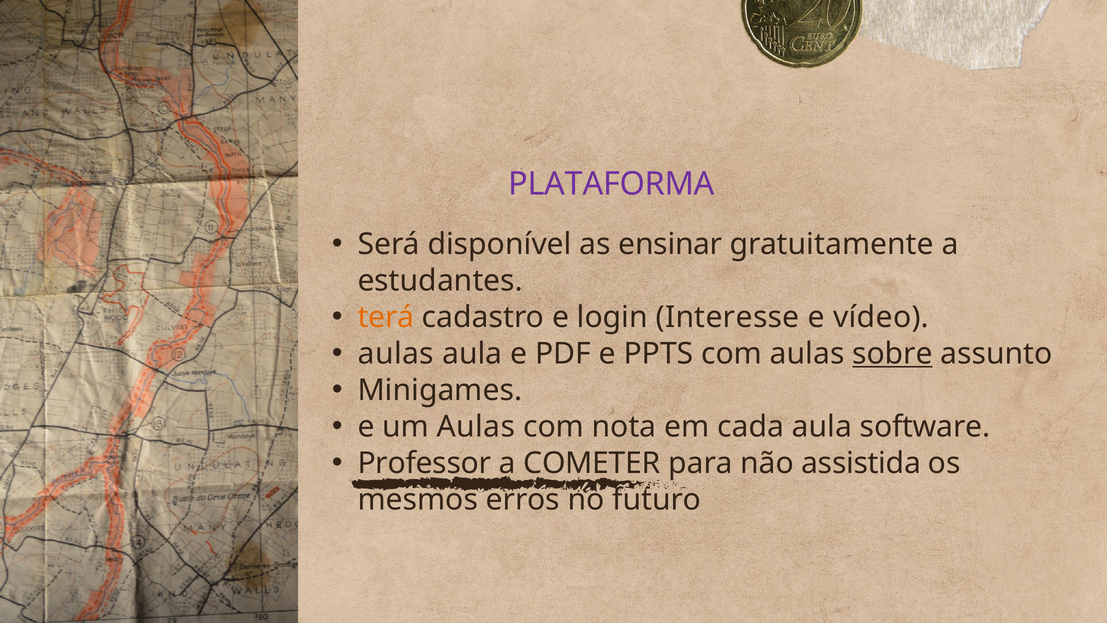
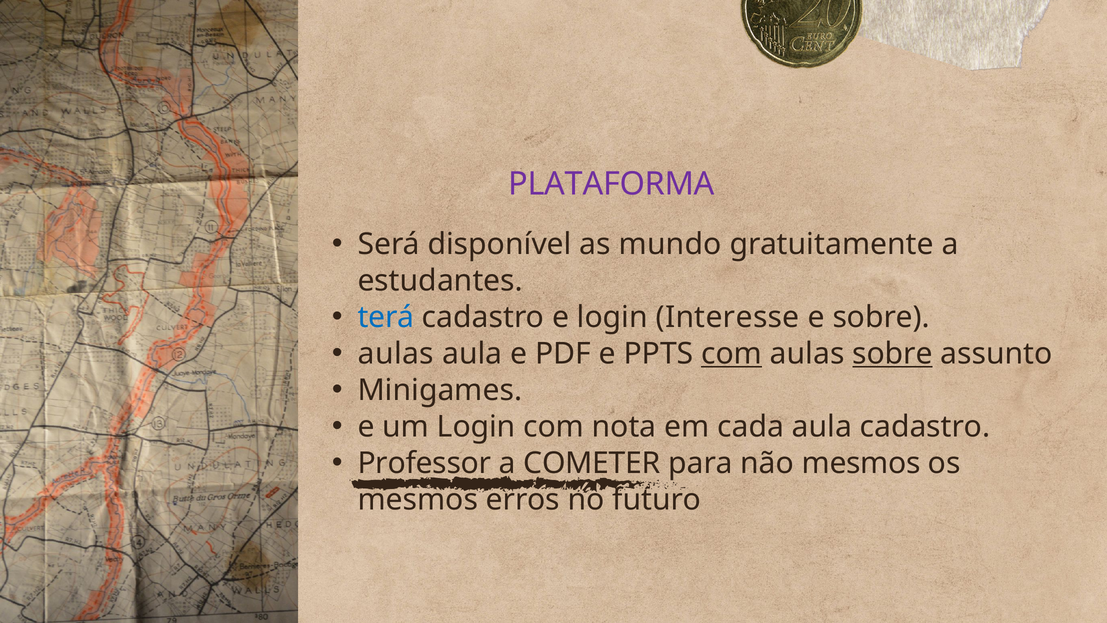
ensinar: ensinar -> mundo (670, 244)
terá colour: orange -> blue (386, 317)
e vídeo: vídeo -> sobre (881, 317)
com underline: none -> present (732, 354)
um Aulas: Aulas -> Login (476, 427)
aula software: software -> cadastro (925, 427)
não assistida: assistida -> mesmos (861, 463)
